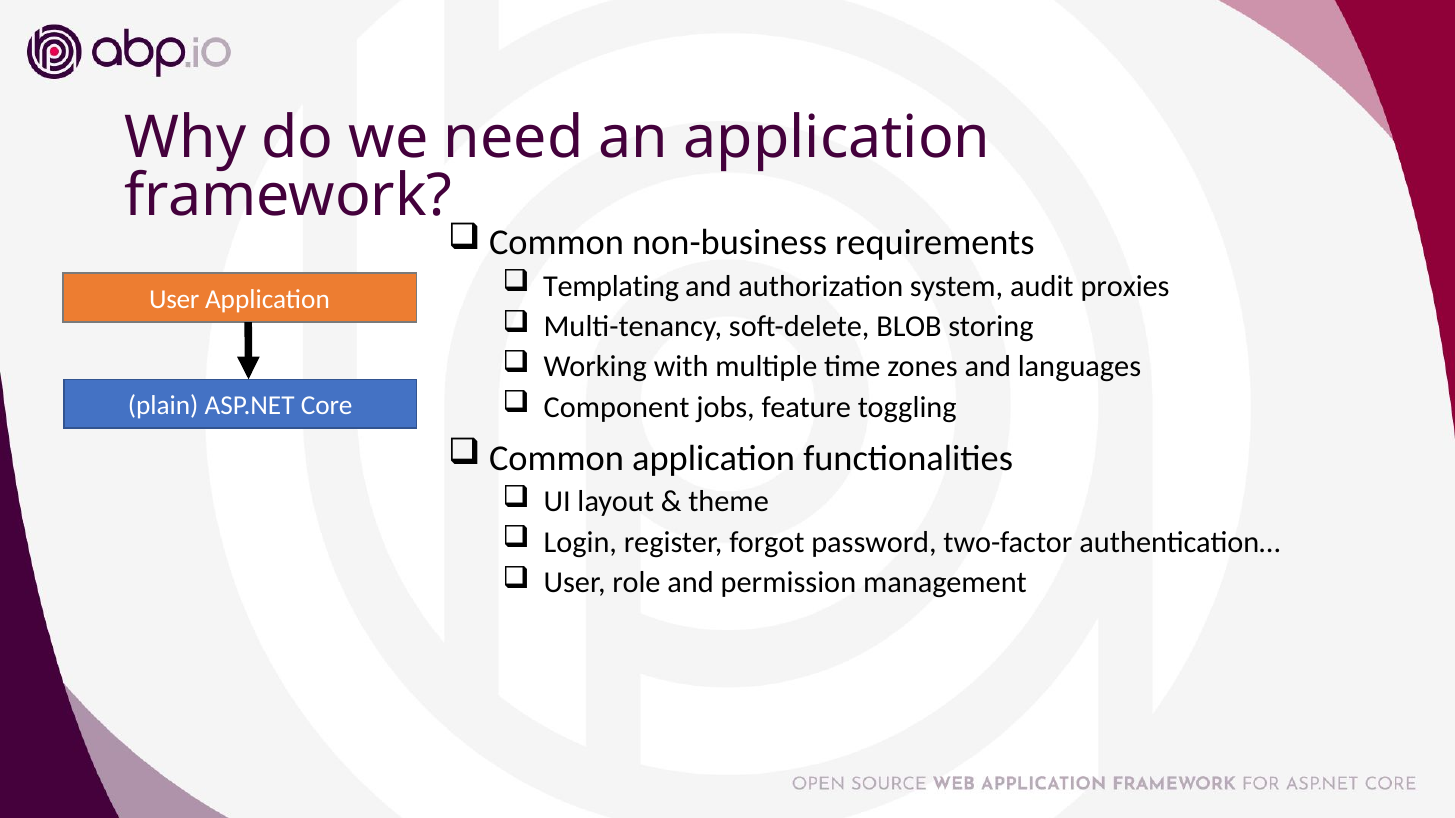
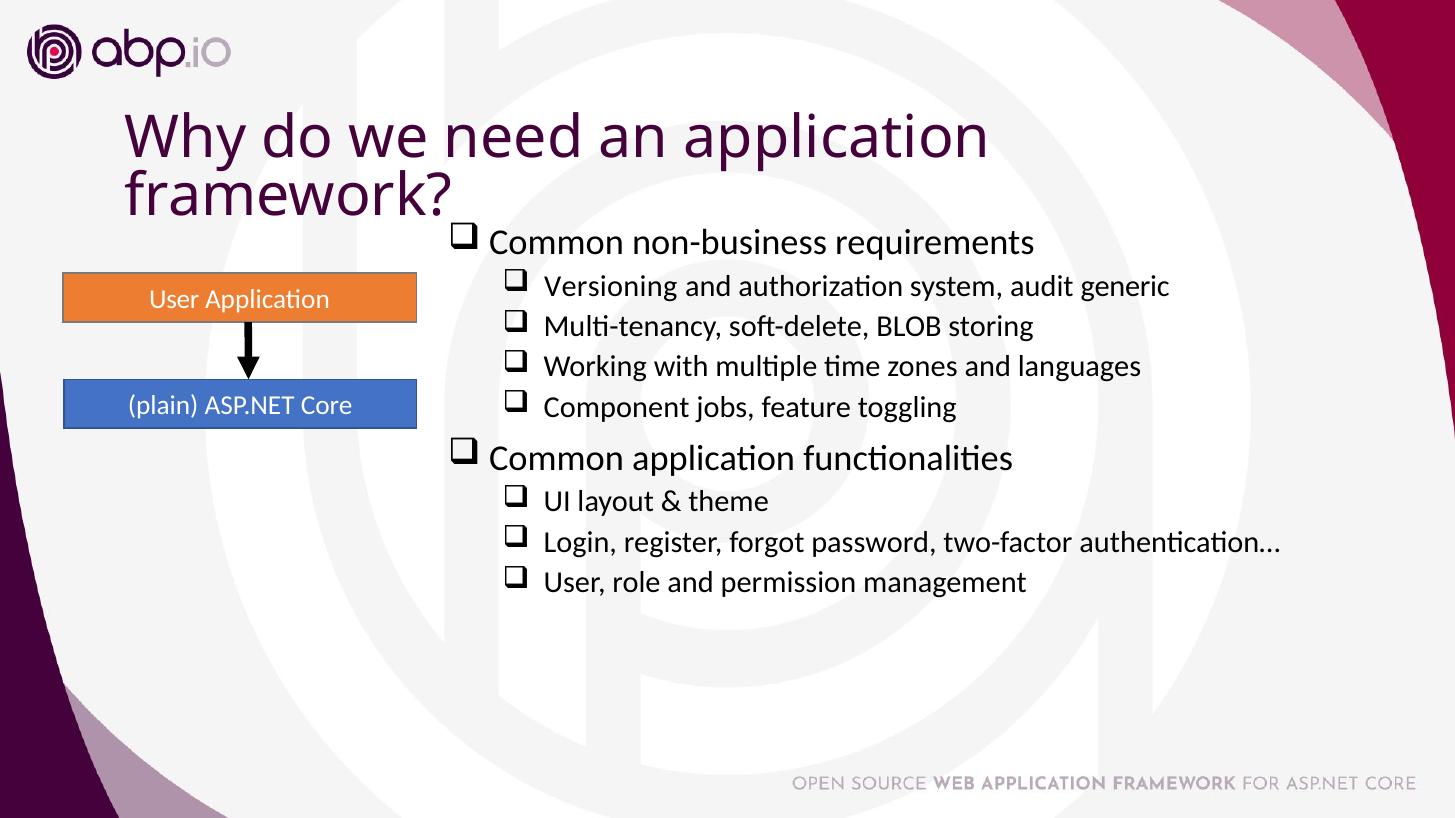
Templating: Templating -> Versioning (611, 286)
proxies: proxies -> generic (1125, 286)
